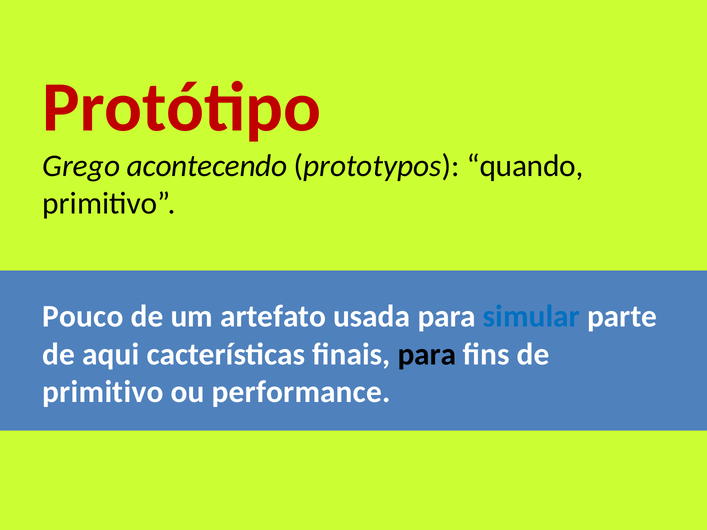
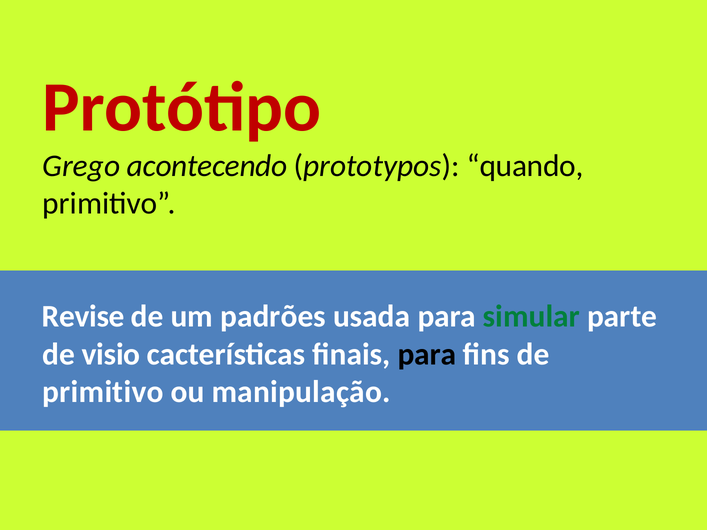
Pouco: Pouco -> Revise (83, 317)
artefato: artefato -> padrões (273, 317)
simular colour: blue -> green (531, 317)
aqui: aqui -> visio (111, 354)
performance: performance -> manipulação (301, 392)
